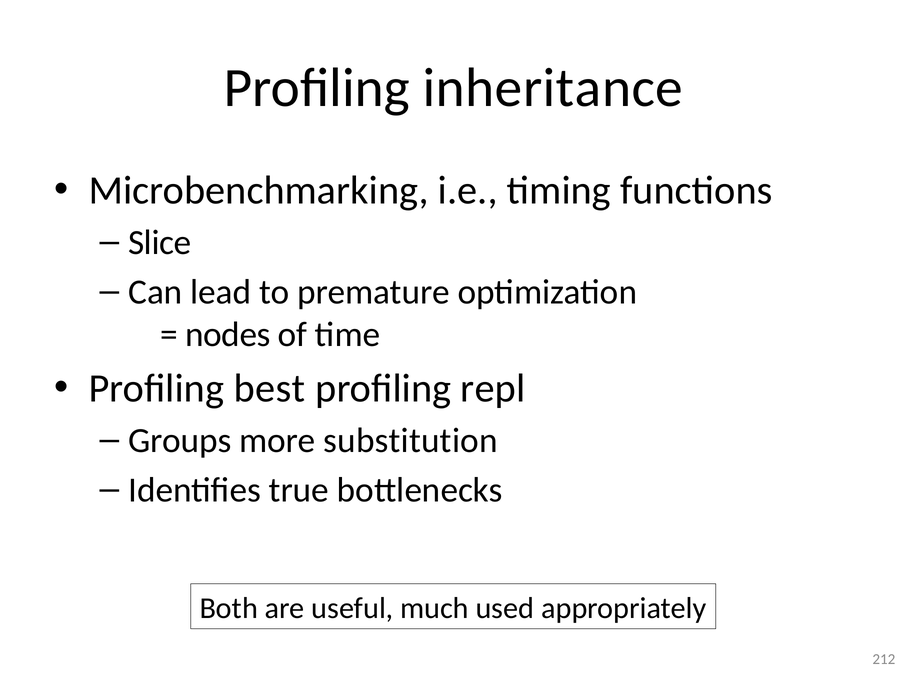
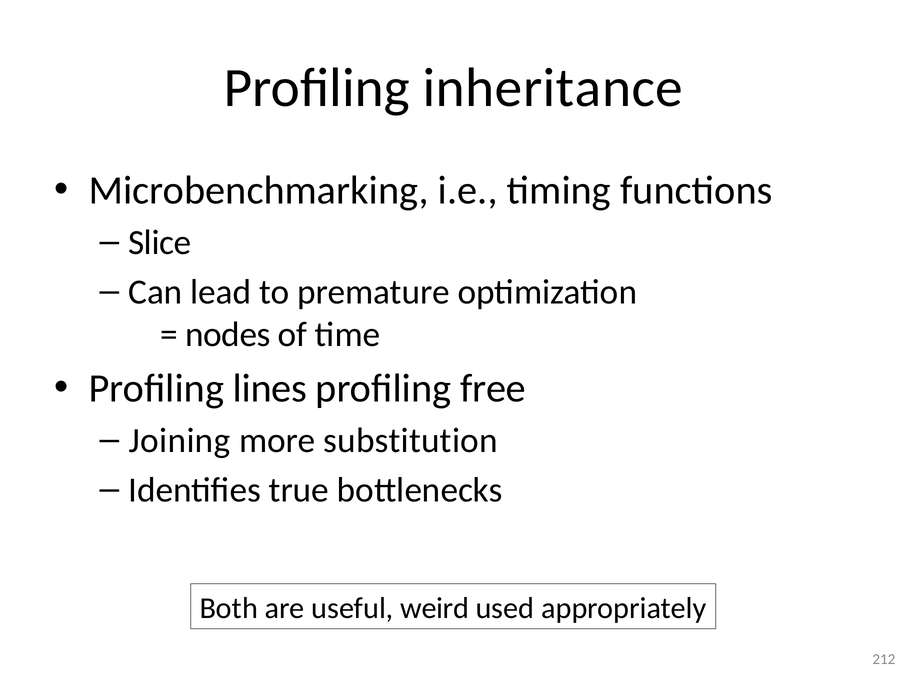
best: best -> lines (270, 388)
repl: repl -> free (493, 388)
Groups: Groups -> Joining (180, 440)
much: much -> weird (435, 608)
